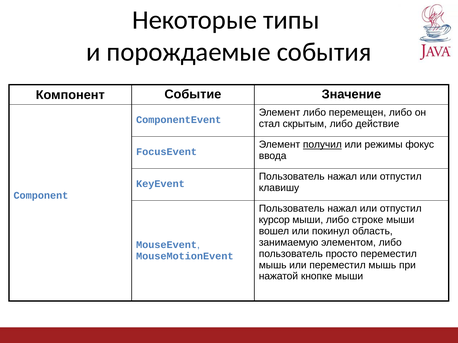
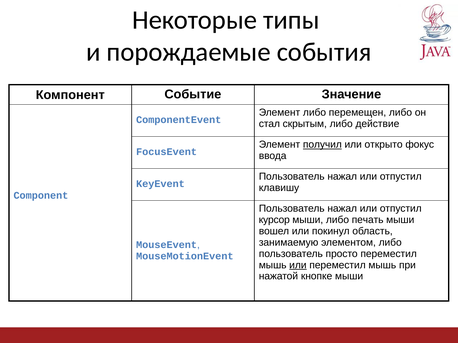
режимы: режимы -> открыто (384, 145)
строке: строке -> печать (368, 220)
или underline: none -> present (298, 265)
